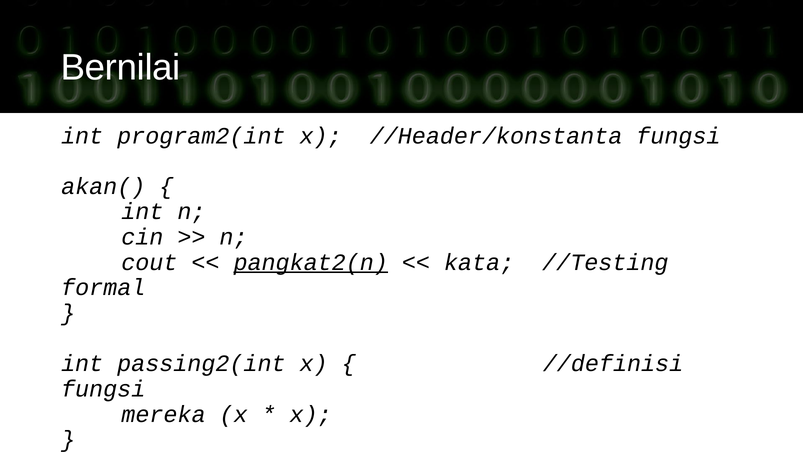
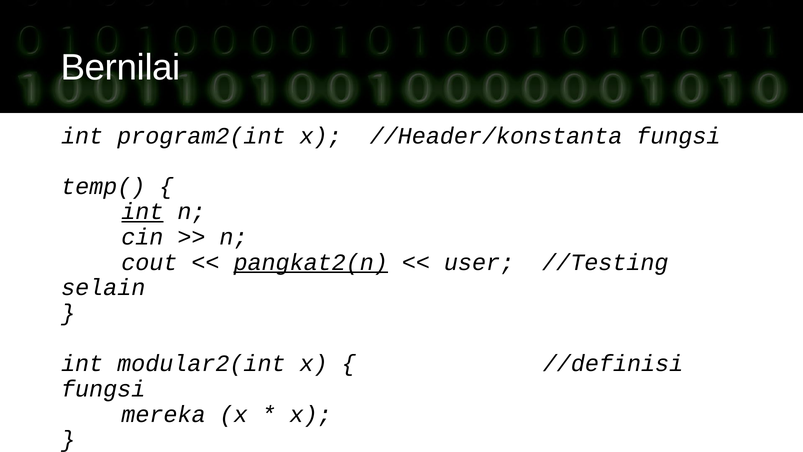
akan(: akan( -> temp( (103, 186)
int underline: none -> present (142, 212)
kata: kata -> user (479, 262)
formal: formal -> selain (103, 287)
passing2(int: passing2(int -> modular2(int (201, 363)
